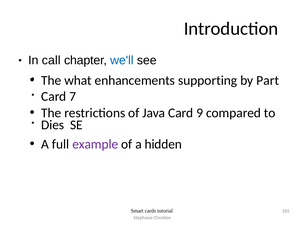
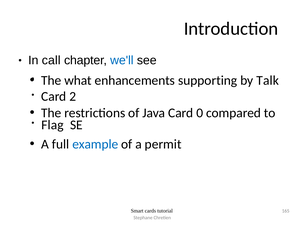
Part: Part -> Talk (268, 80)
7: 7 -> 2 (73, 96)
9: 9 -> 0 (200, 113)
Dies: Dies -> Flag (53, 125)
example colour: purple -> blue (95, 144)
hidden: hidden -> permit (163, 144)
